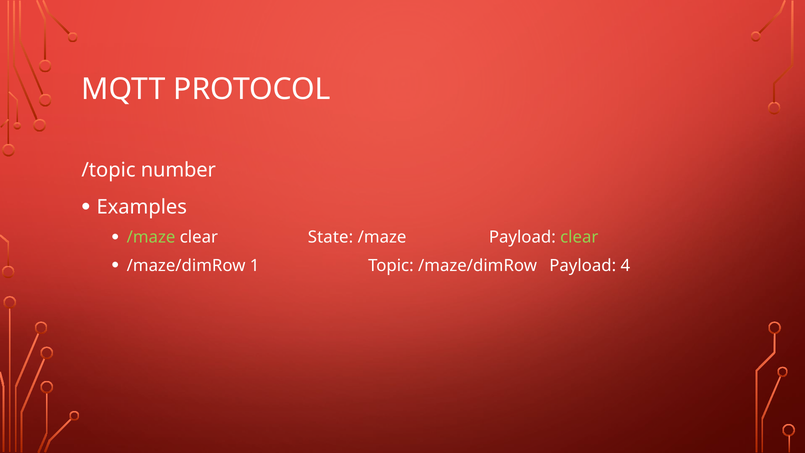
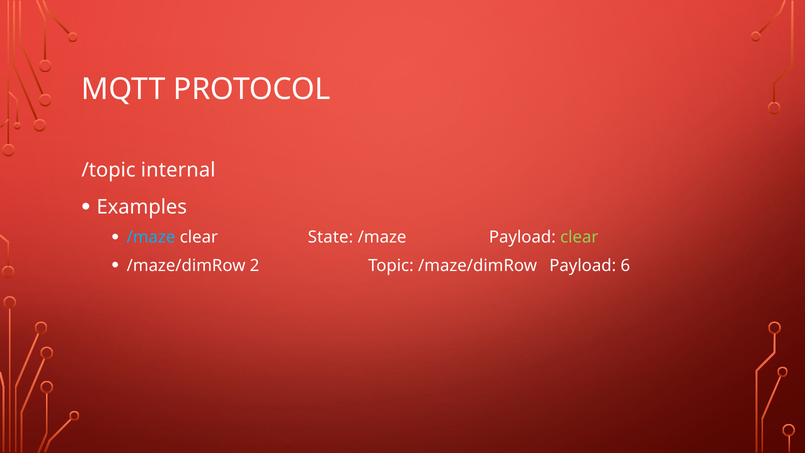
number: number -> internal (178, 170)
/maze colour: light green -> light blue (151, 237)
1: 1 -> 2 (255, 266)
4: 4 -> 6 (625, 266)
